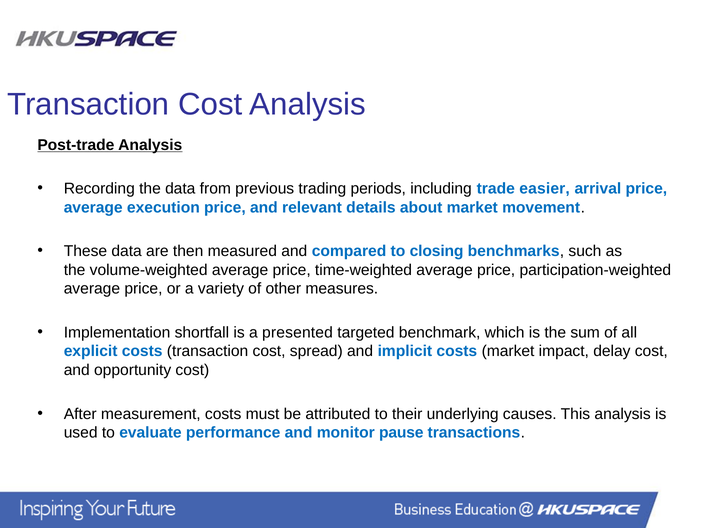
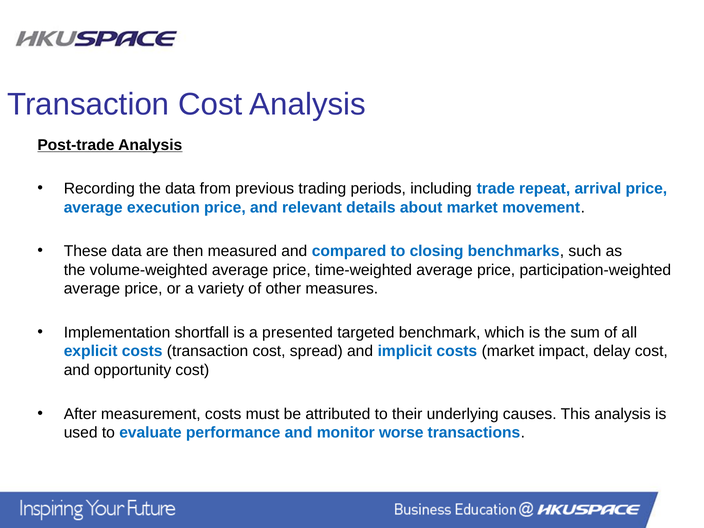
easier: easier -> repeat (545, 189)
pause: pause -> worse (401, 433)
